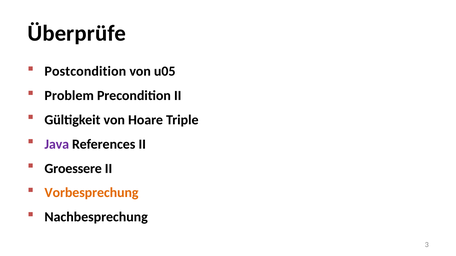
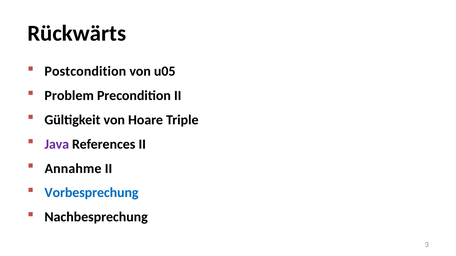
Überprüfe: Überprüfe -> Rückwärts (77, 33)
Groessere: Groessere -> Annahme (73, 169)
Vorbesprechung colour: orange -> blue (91, 193)
